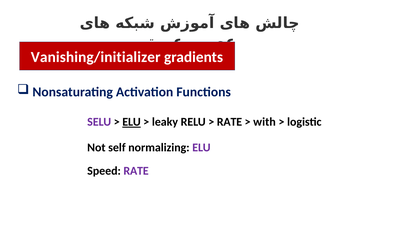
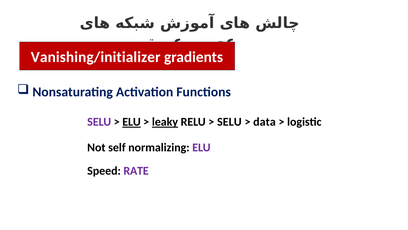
leaky underline: none -> present (165, 122)
RATE: RATE -> SELU (229, 122)
with: with -> data (264, 122)
